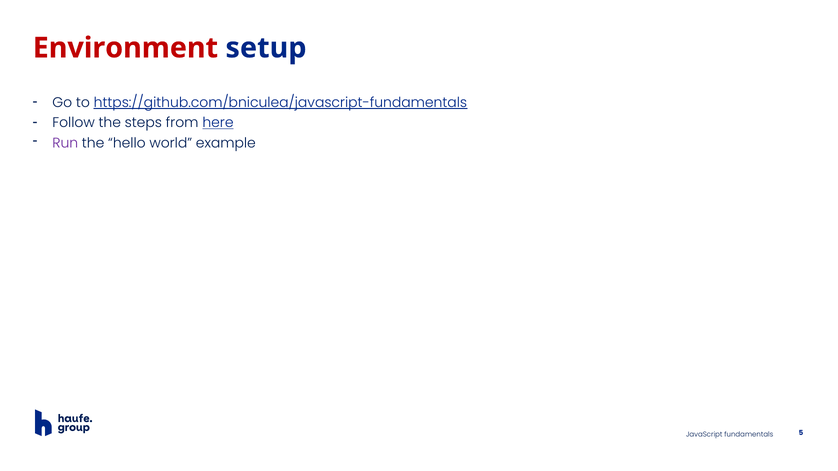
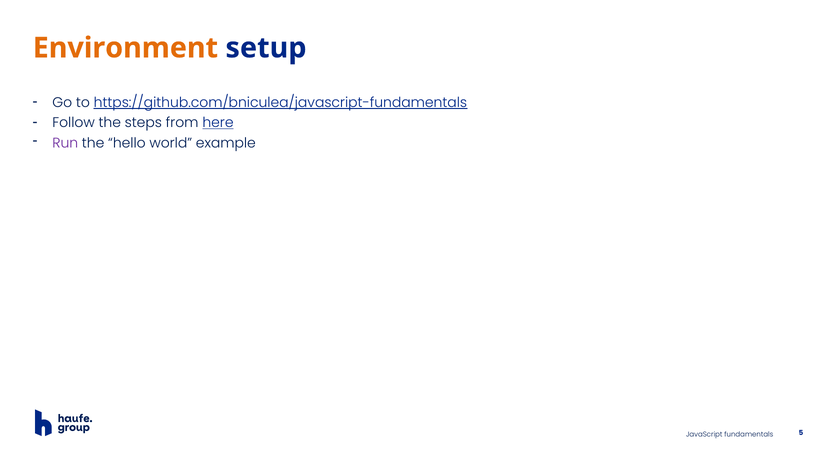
Environment colour: red -> orange (125, 48)
